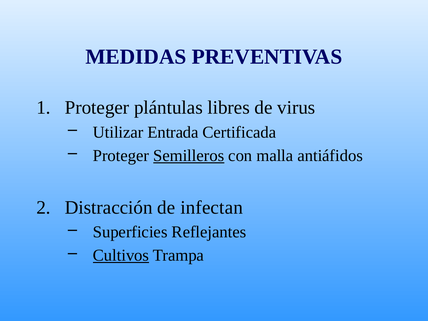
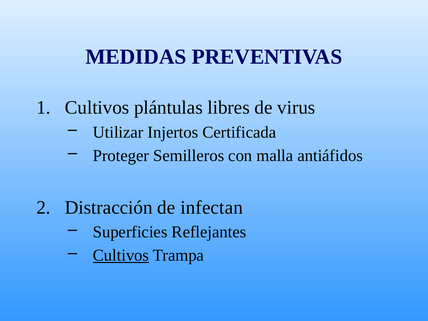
Proteger: Proteger -> Cultivos (97, 108)
Entrada: Entrada -> Injertos (173, 132)
Semilleros underline: present -> none (189, 156)
